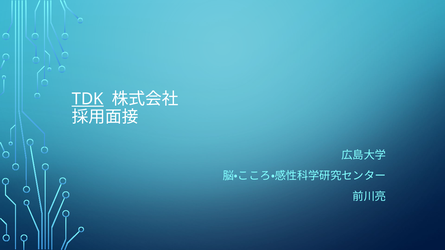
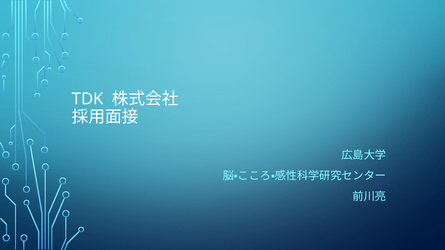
TDK underline: present -> none (88, 99)
